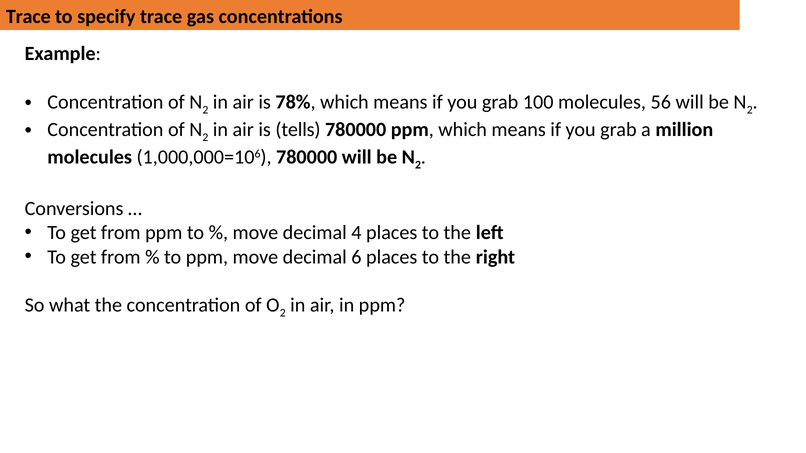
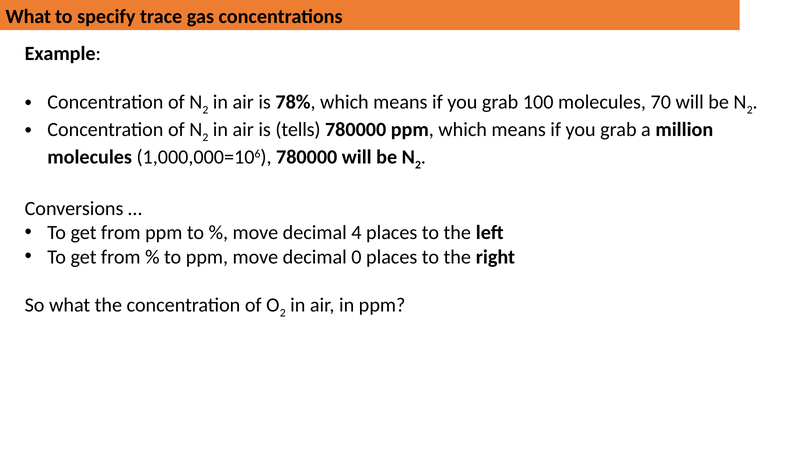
Trace: Trace -> What (28, 16)
56: 56 -> 70 (661, 102)
6: 6 -> 0 (356, 257)
